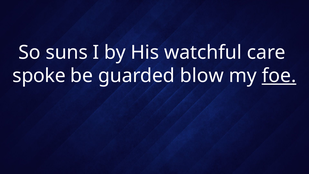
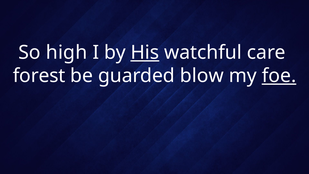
suns: suns -> high (67, 52)
His underline: none -> present (145, 52)
spoke: spoke -> forest (39, 76)
